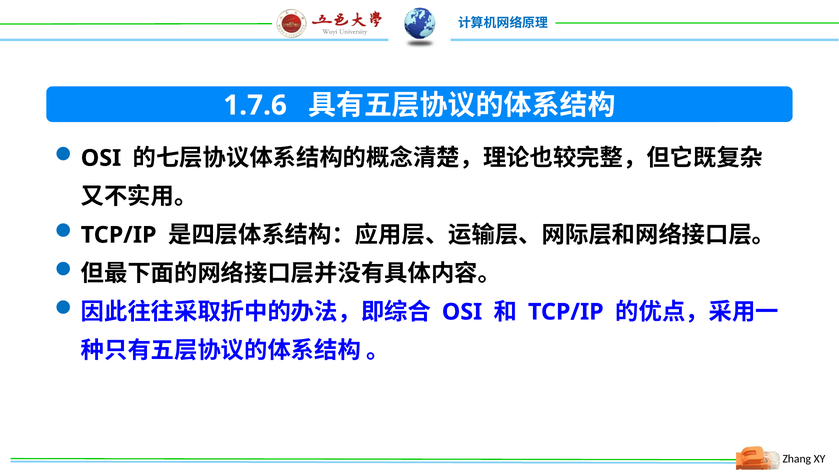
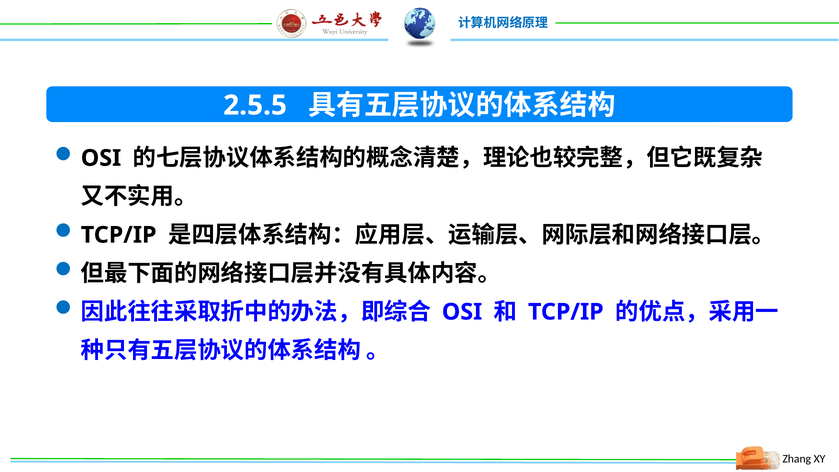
1.7.6: 1.7.6 -> 2.5.5 (255, 105)
